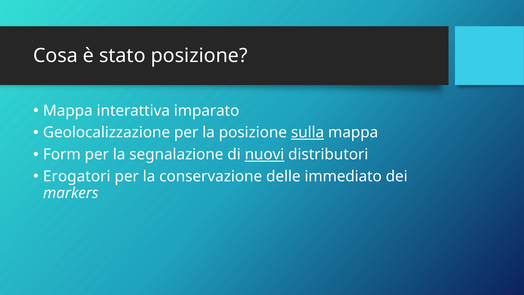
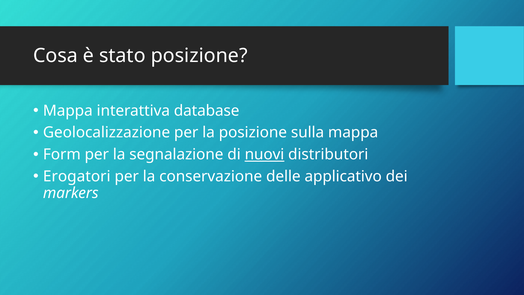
imparato: imparato -> database (207, 111)
sulla underline: present -> none (308, 132)
immediato: immediato -> applicativo (343, 176)
